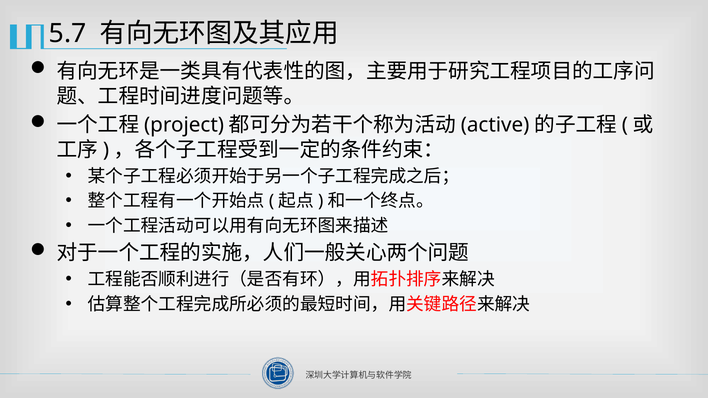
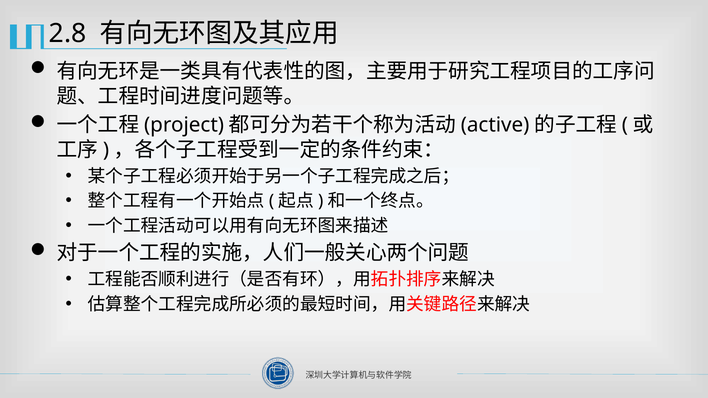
5.7: 5.7 -> 2.8 (68, 33)
